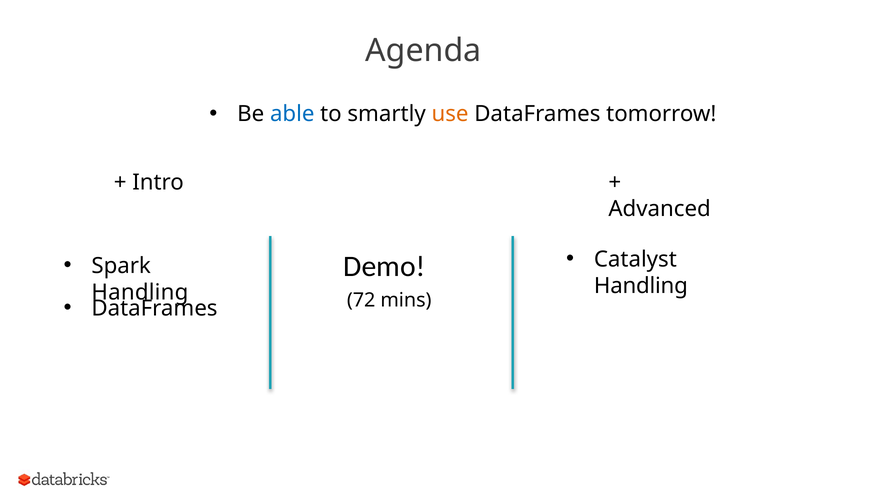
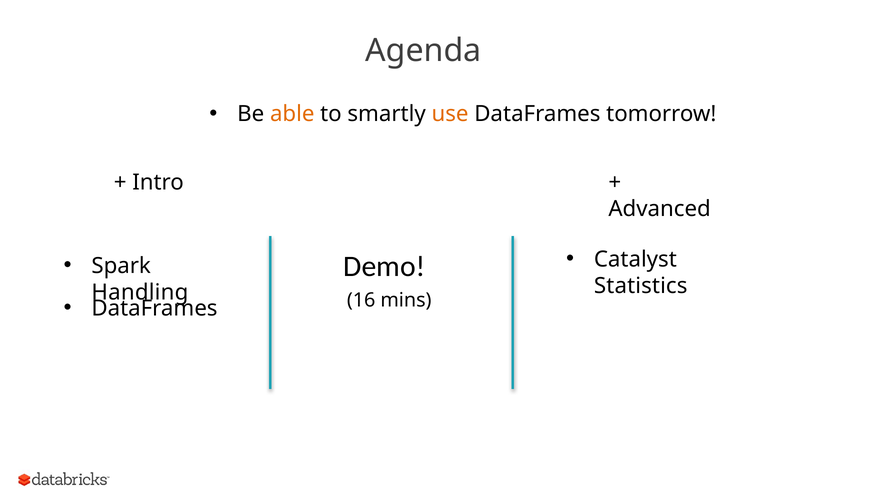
able colour: blue -> orange (292, 114)
Handling: Handling -> Statistics (641, 286)
72: 72 -> 16 (361, 300)
